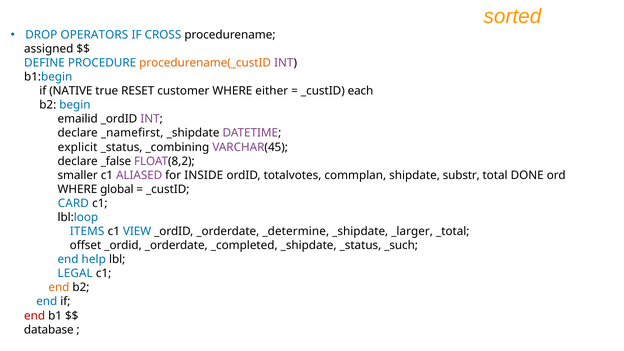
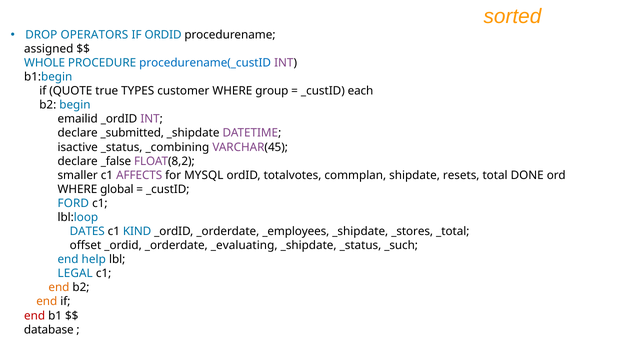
IF CROSS: CROSS -> ORDID (163, 35)
DEFINE: DEFINE -> WHOLE (45, 63)
procedurename(_custID colour: orange -> blue (205, 63)
NATIVE: NATIVE -> QUOTE (71, 91)
RESET: RESET -> TYPES (138, 91)
either: either -> group (272, 91)
_namefirst: _namefirst -> _submitted (132, 133)
explicit: explicit -> isactive (78, 147)
ALIASED: ALIASED -> AFFECTS (139, 175)
INSIDE: INSIDE -> MYSQL (204, 175)
substr: substr -> resets (461, 175)
CARD: CARD -> FORD (73, 203)
ITEMS: ITEMS -> DATES (87, 231)
VIEW: VIEW -> KIND (137, 231)
_determine: _determine -> _employees (296, 231)
_larger: _larger -> _stores (412, 231)
_completed: _completed -> _evaluating (244, 245)
end colour: blue -> orange (47, 302)
